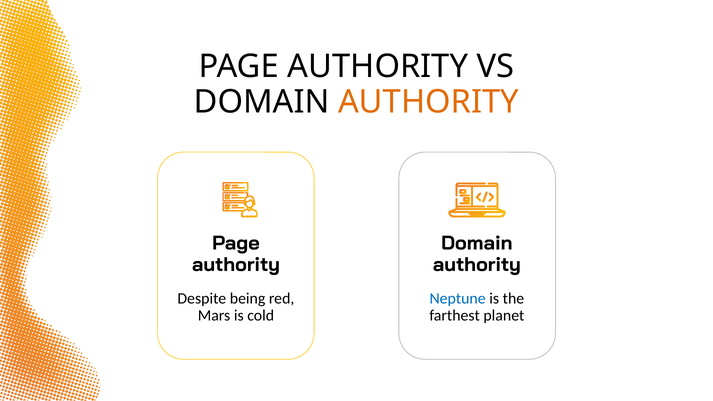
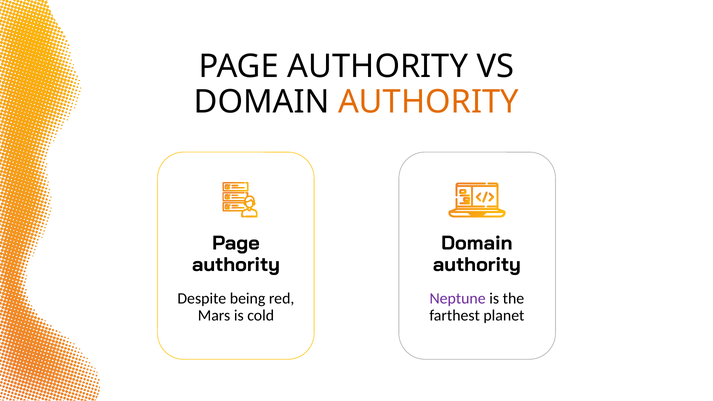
Neptune colour: blue -> purple (458, 298)
